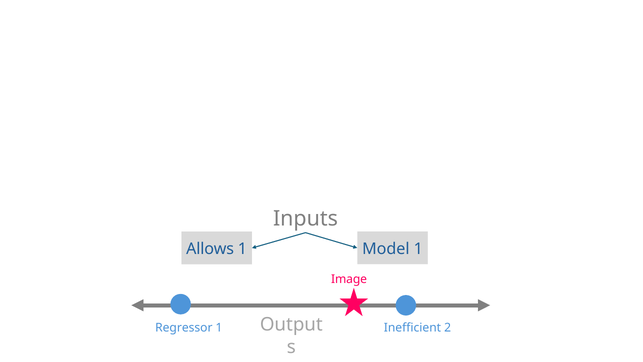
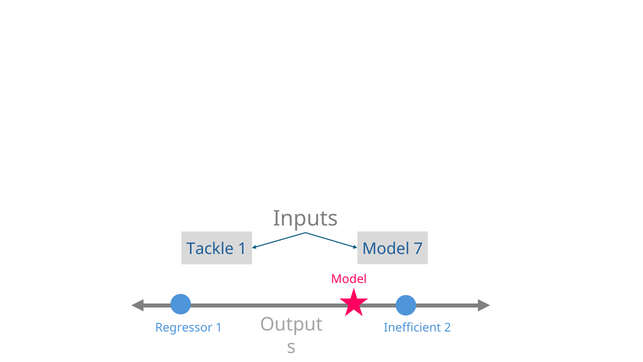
Allows: Allows -> Tackle (210, 249)
Model 1: 1 -> 7 (418, 249)
Image: Image -> Model (349, 279)
